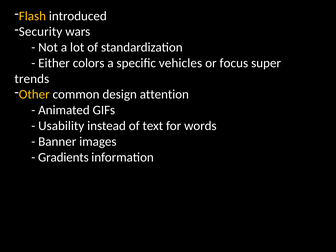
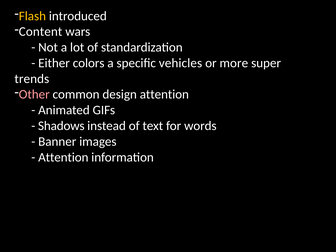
Security: Security -> Content (41, 32)
focus: focus -> more (234, 63)
Other colour: yellow -> pink (34, 94)
Usability: Usability -> Shadows (61, 126)
Gradients: Gradients -> Attention (63, 157)
